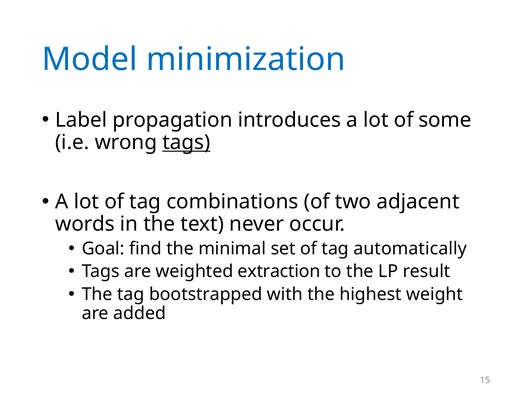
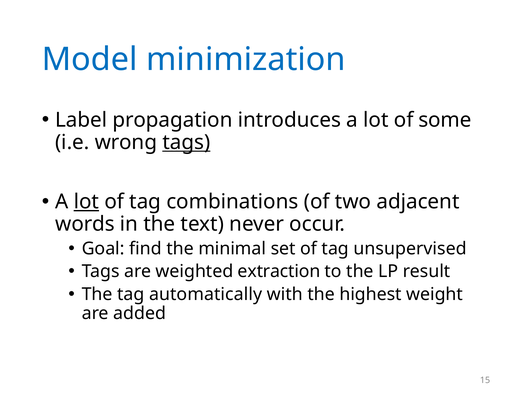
lot underline: none -> present (86, 202)
automatically: automatically -> unsupervised (410, 249)
bootstrapped: bootstrapped -> automatically (206, 294)
